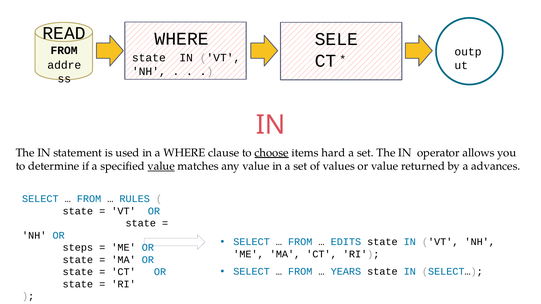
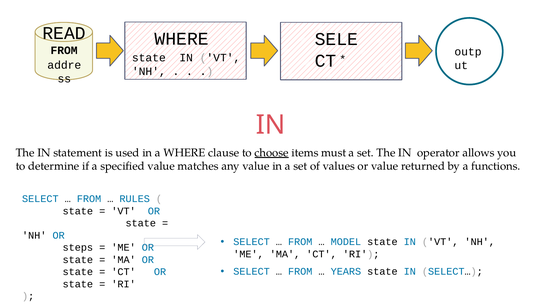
hard: hard -> must (334, 153)
value underline: present -> none (161, 166)
advances: advances -> functions (496, 166)
EDITS: EDITS -> MODEL (346, 242)
